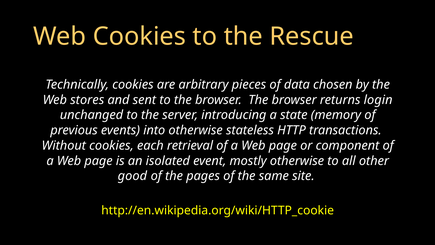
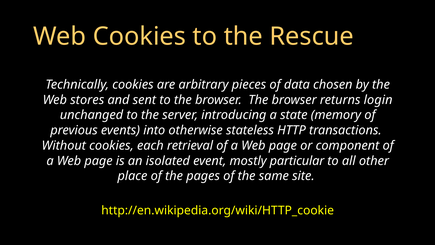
mostly otherwise: otherwise -> particular (297, 161)
good: good -> place (132, 176)
